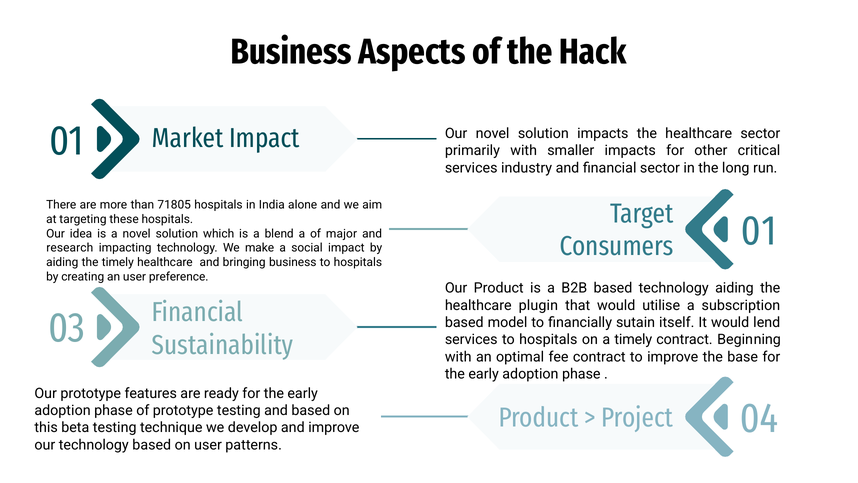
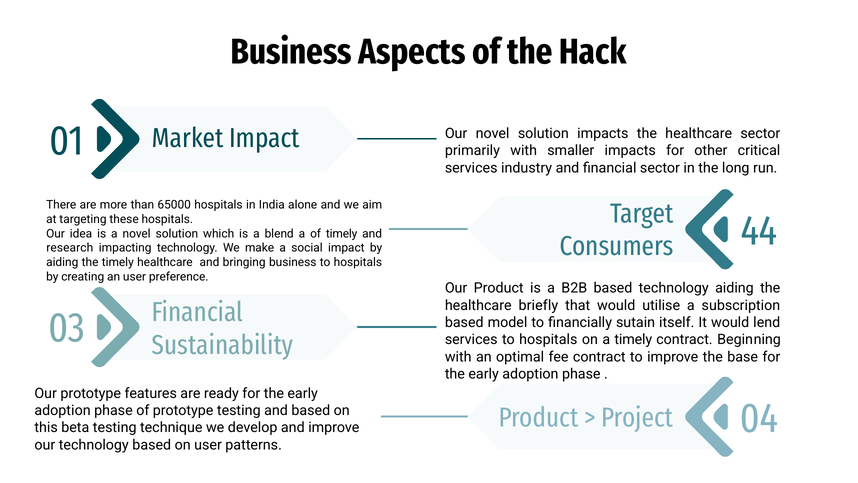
71805: 71805 -> 65000 (174, 205)
of major: major -> timely (342, 233)
Consumers 01: 01 -> 44 (759, 231)
plugin: plugin -> briefly (538, 305)
